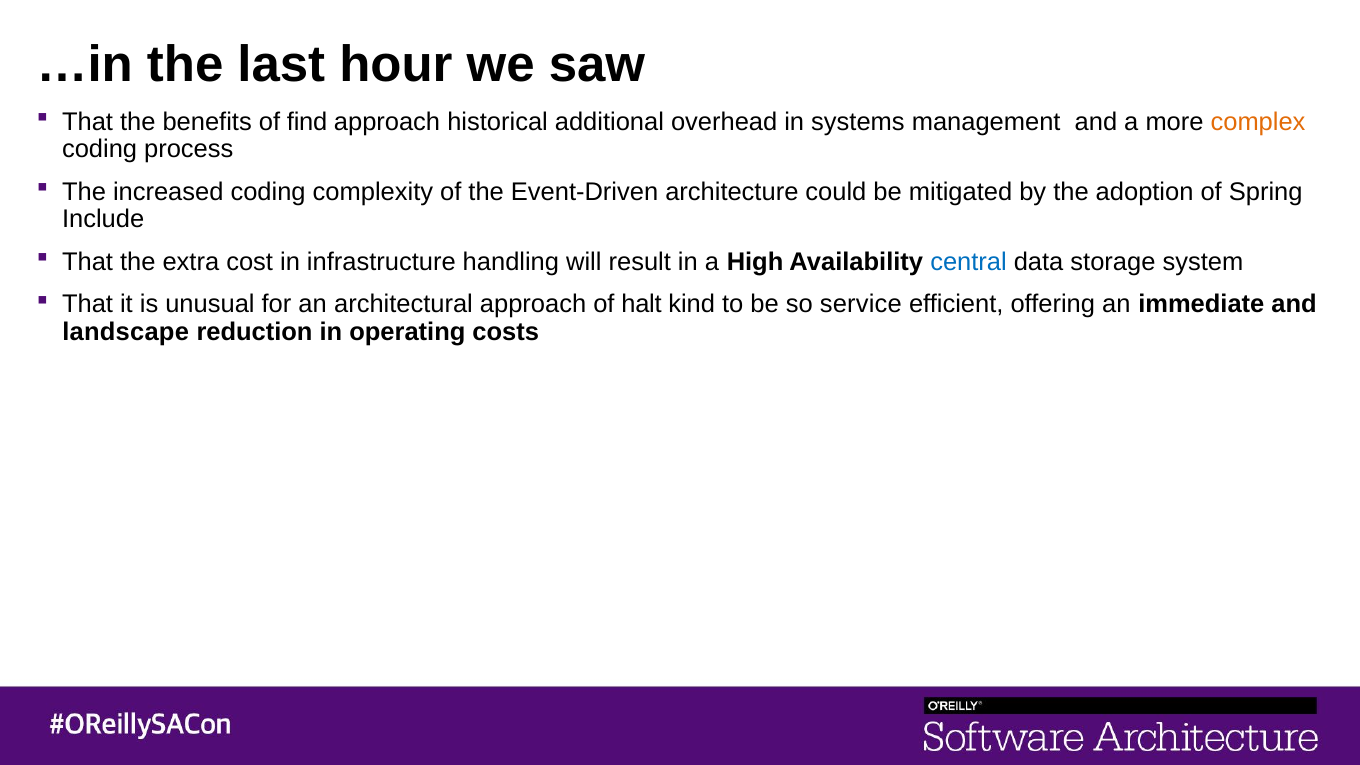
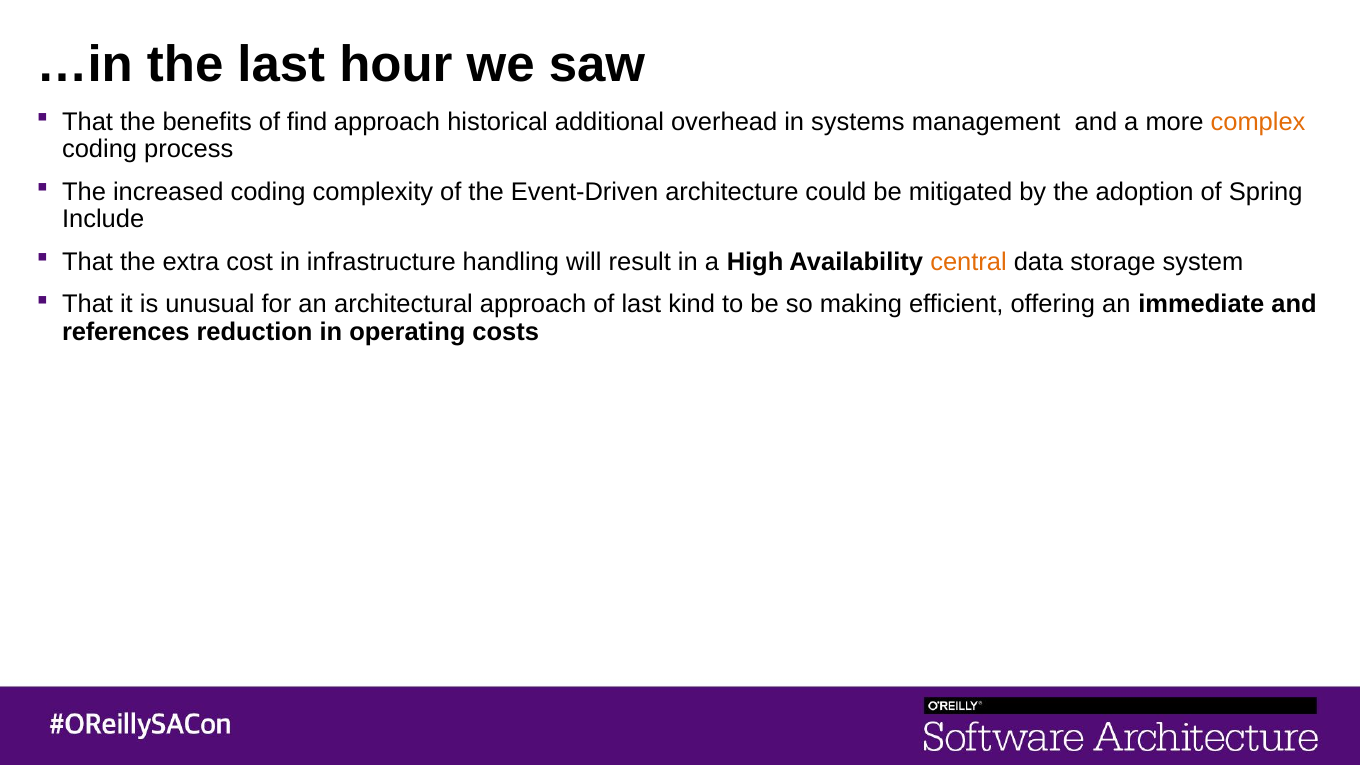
central colour: blue -> orange (968, 262)
of halt: halt -> last (641, 304)
service: service -> making (861, 304)
landscape: landscape -> references (126, 332)
